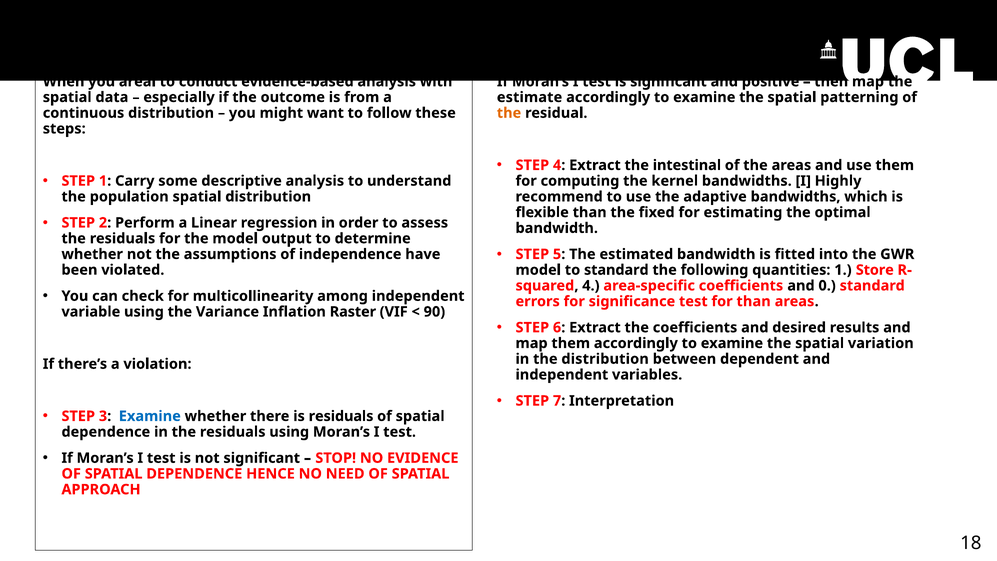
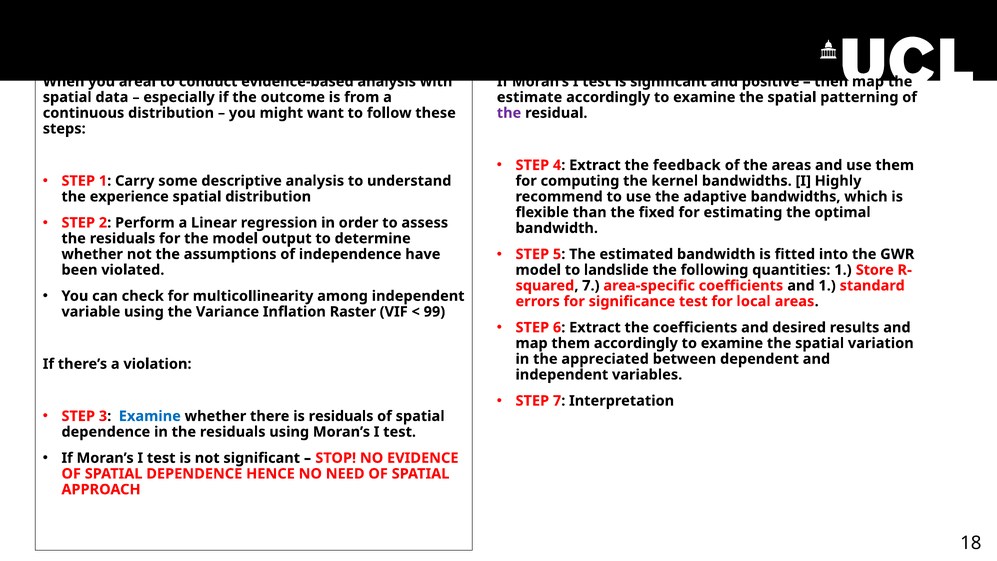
the colour: orange -> purple (509, 113)
intestinal: intestinal -> feedback (687, 165)
population: population -> experience (129, 197)
to standard: standard -> landslide (616, 270)
4: 4 -> 7 (591, 286)
and 0: 0 -> 1 (827, 286)
for than: than -> local (754, 301)
90: 90 -> 99 (434, 312)
the distribution: distribution -> appreciated (605, 359)
